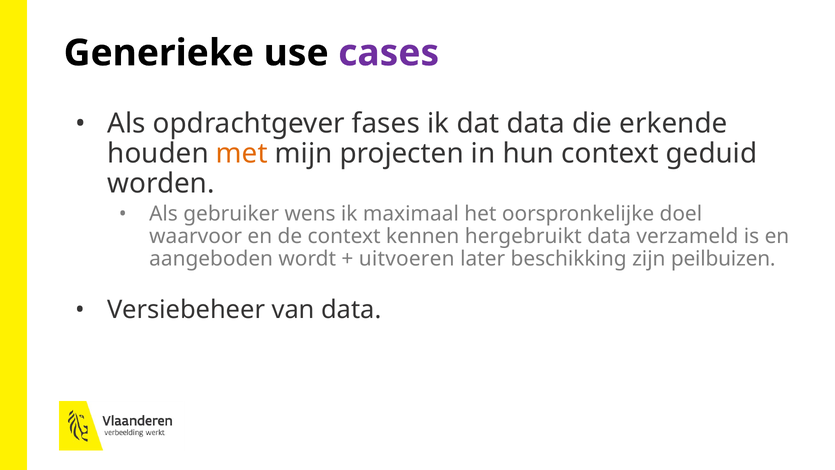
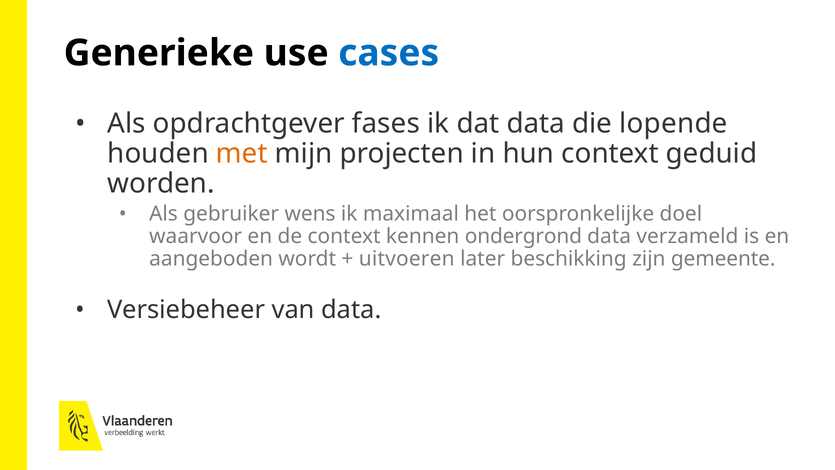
cases colour: purple -> blue (389, 53)
erkende: erkende -> lopende (673, 124)
hergebruikt: hergebruikt -> ondergrond (523, 236)
peilbuizen: peilbuizen -> gemeente (723, 259)
